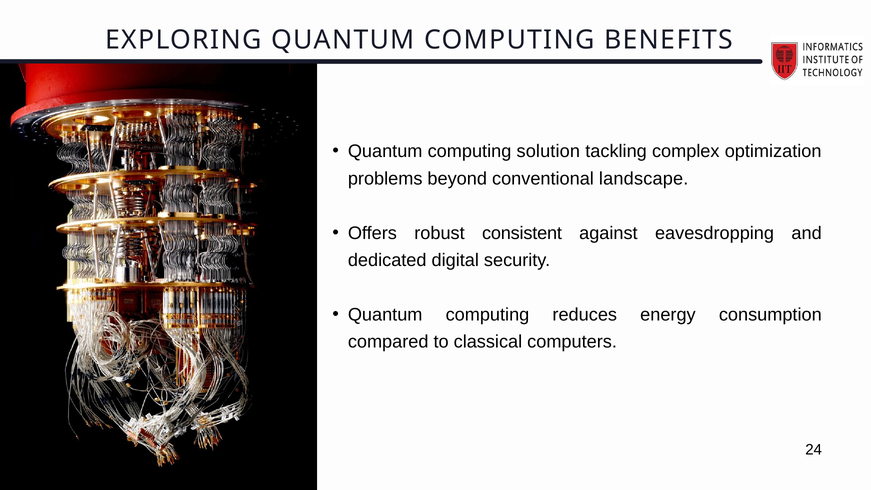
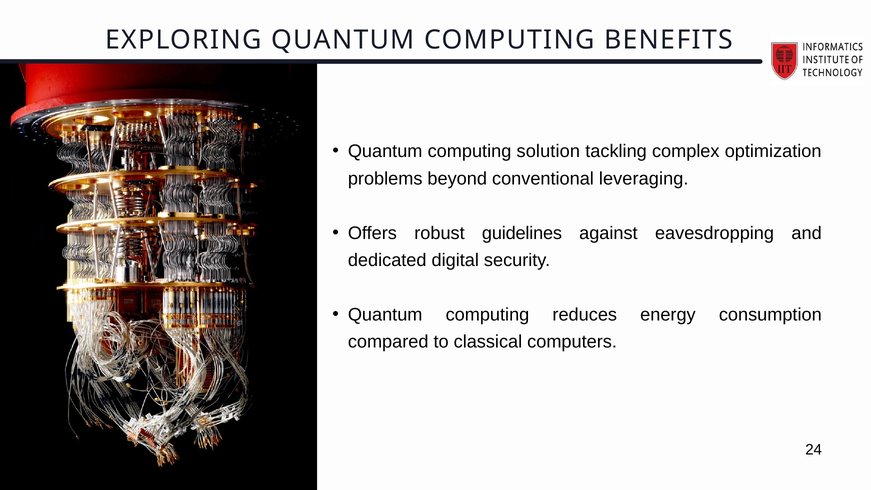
landscape: landscape -> leveraging (644, 179)
consistent: consistent -> guidelines (522, 233)
